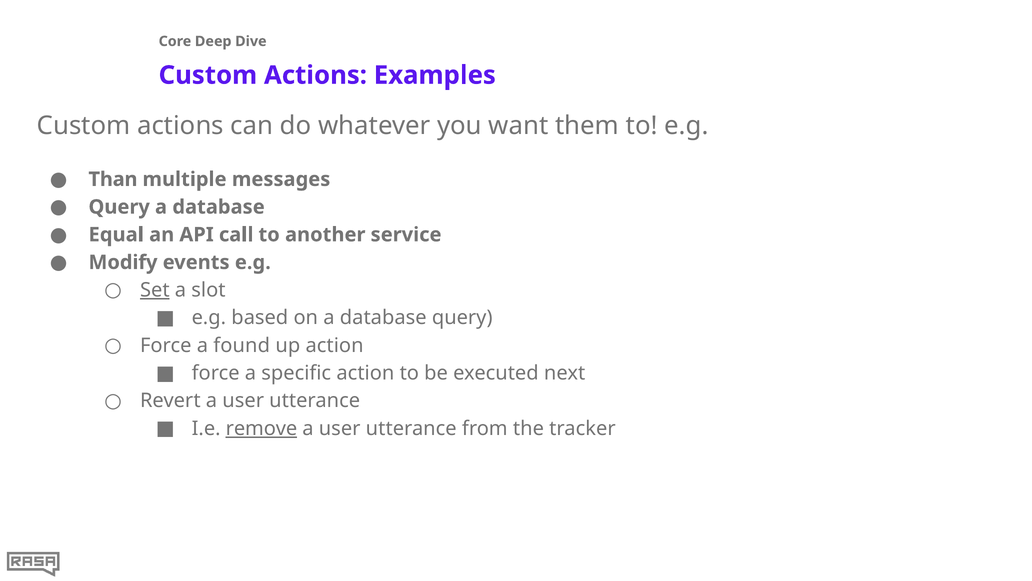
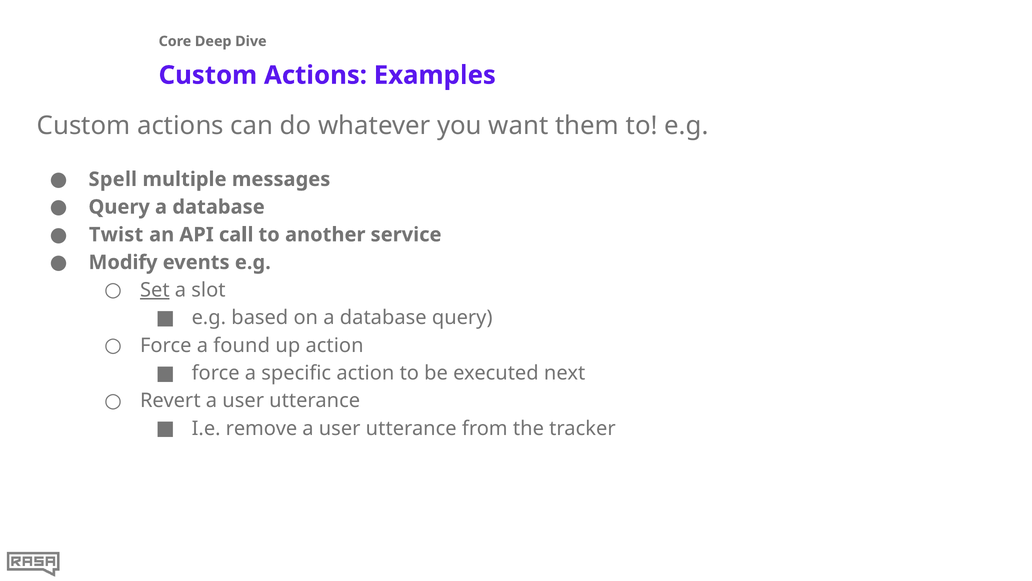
Than: Than -> Spell (113, 179)
Equal: Equal -> Twist (116, 235)
remove underline: present -> none (261, 428)
